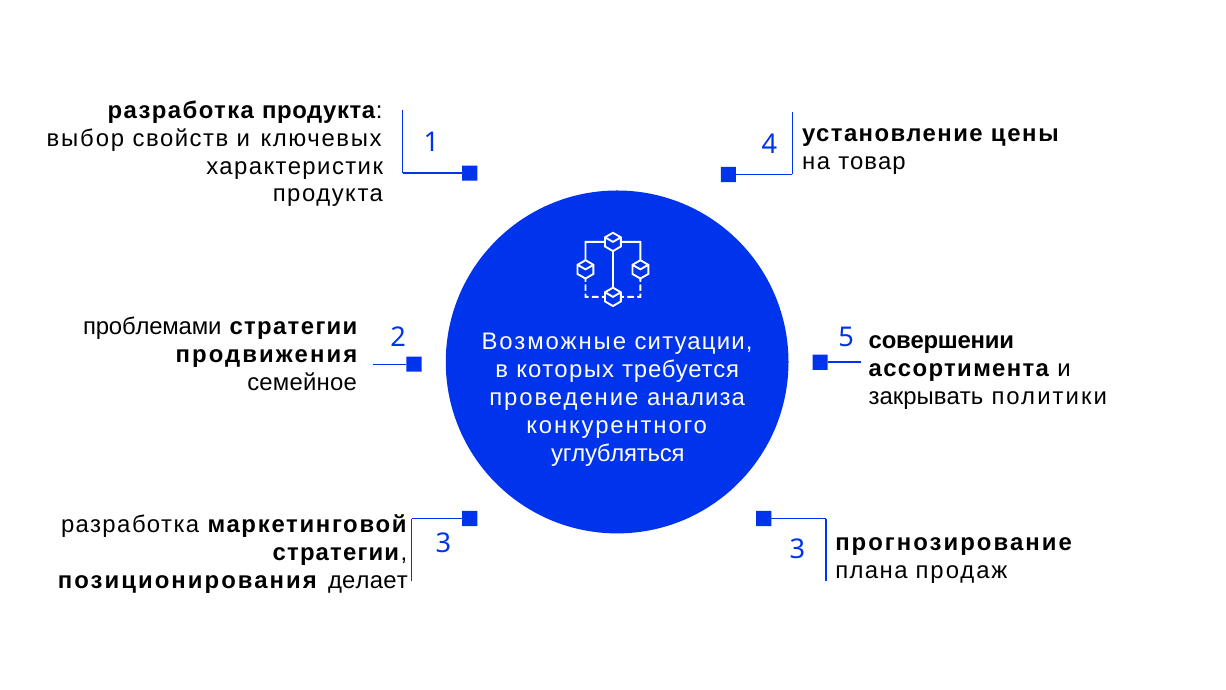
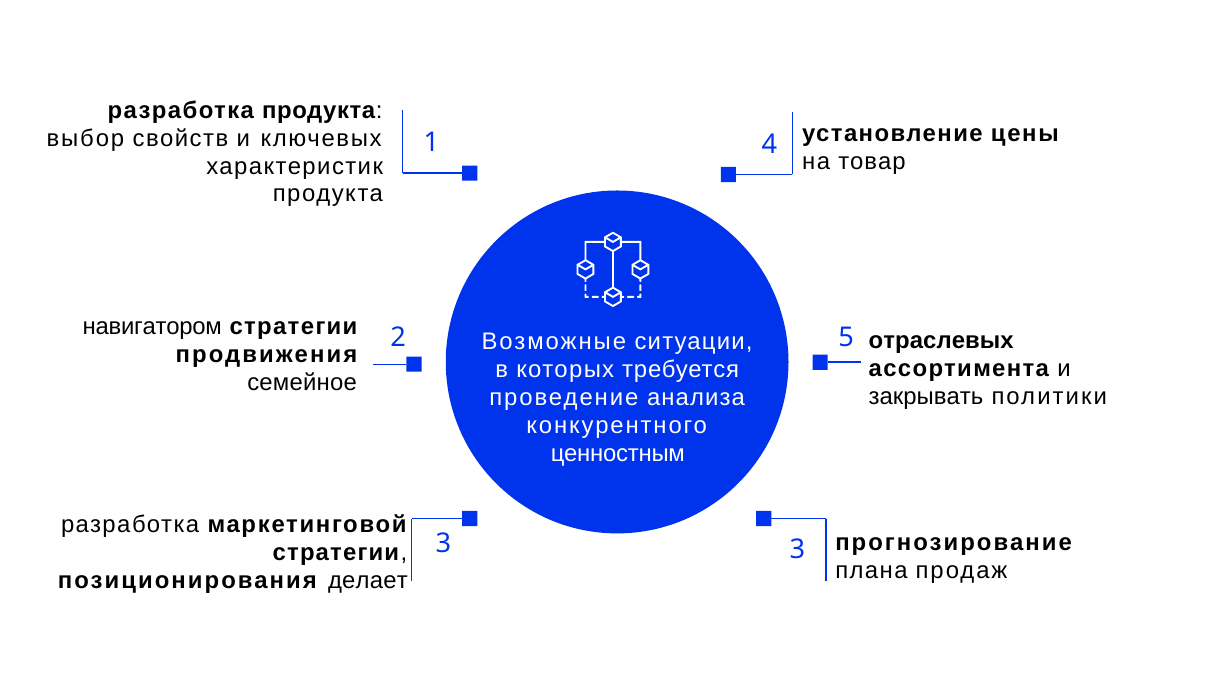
проблемами: проблемами -> навигатором (152, 326)
совершении: совершении -> отраслевых (941, 340)
углубляться: углубляться -> ценностным (618, 454)
